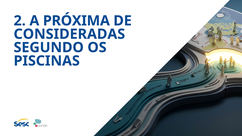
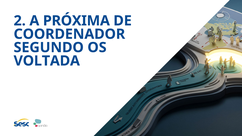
CONSIDERADAS: CONSIDERADAS -> COORDENADOR (69, 34)
PISCINAS: PISCINAS -> VOLTADA (47, 61)
